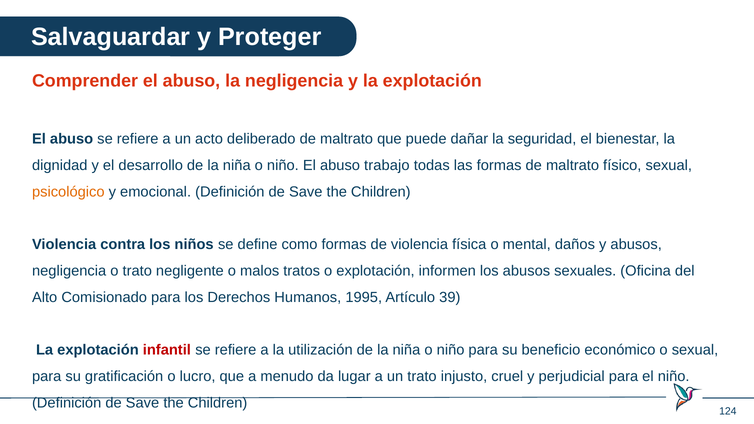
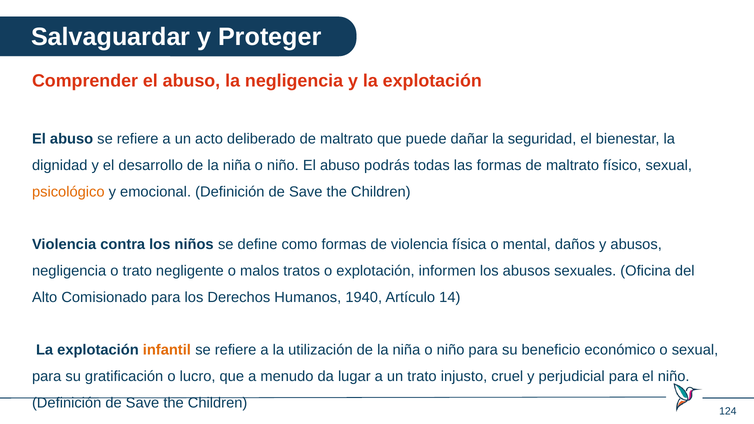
trabajo: trabajo -> podrás (387, 165)
1995: 1995 -> 1940 (364, 297)
39: 39 -> 14 (450, 297)
infantil colour: red -> orange (167, 350)
